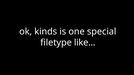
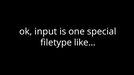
kinds: kinds -> input (46, 32)
